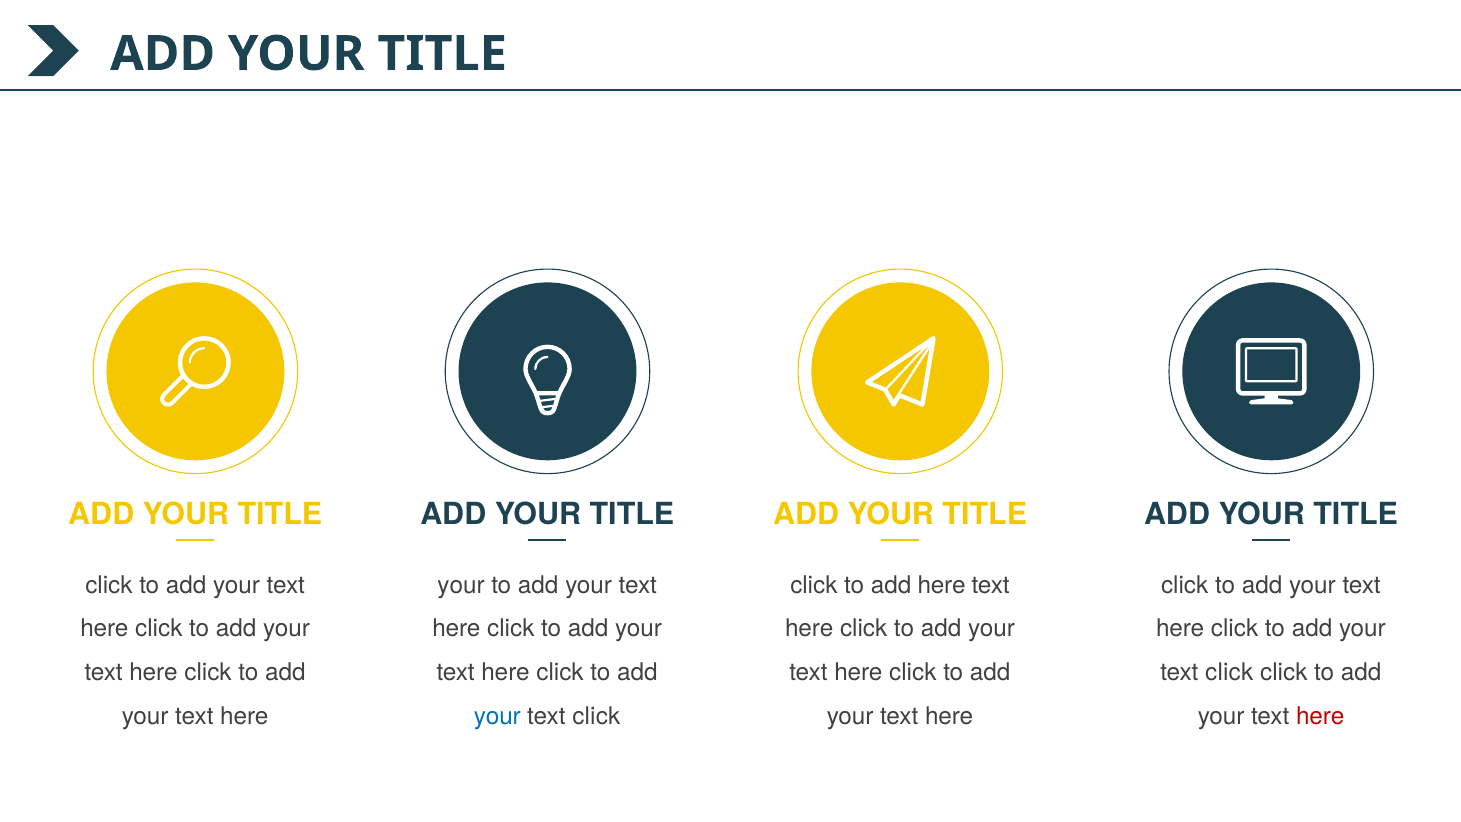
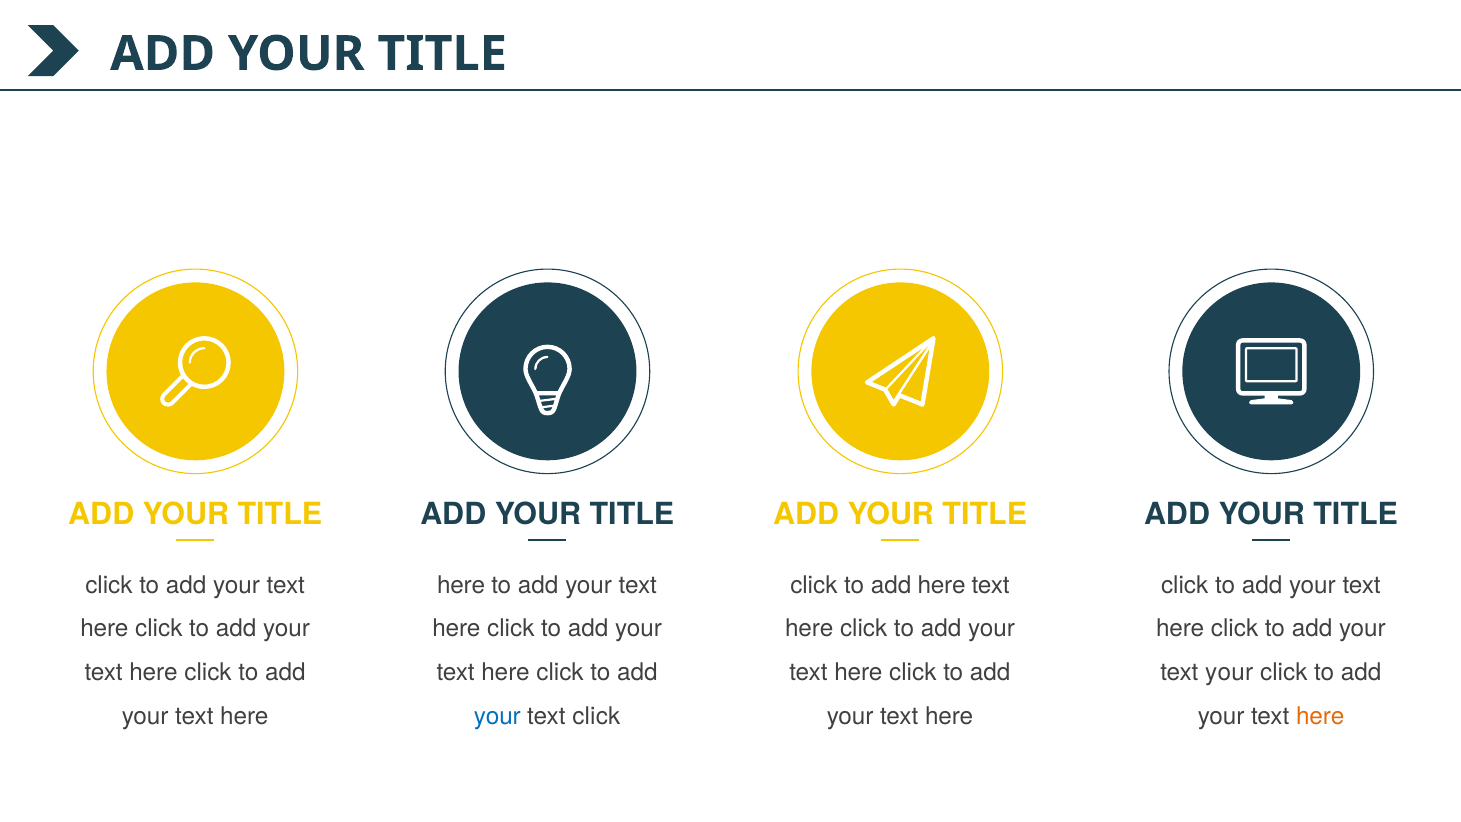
your: your -> here (461, 585)
click: click -> your (1229, 673)
here colour: red -> orange (1320, 716)
